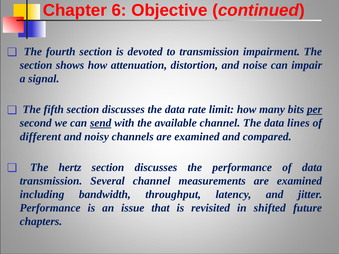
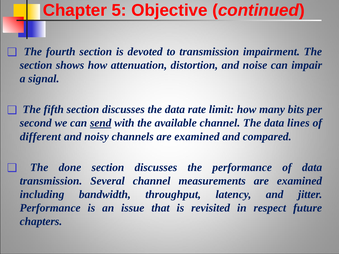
6: 6 -> 5 (119, 10)
per underline: present -> none (314, 110)
hertz: hertz -> done (70, 167)
shifted: shifted -> respect (270, 208)
